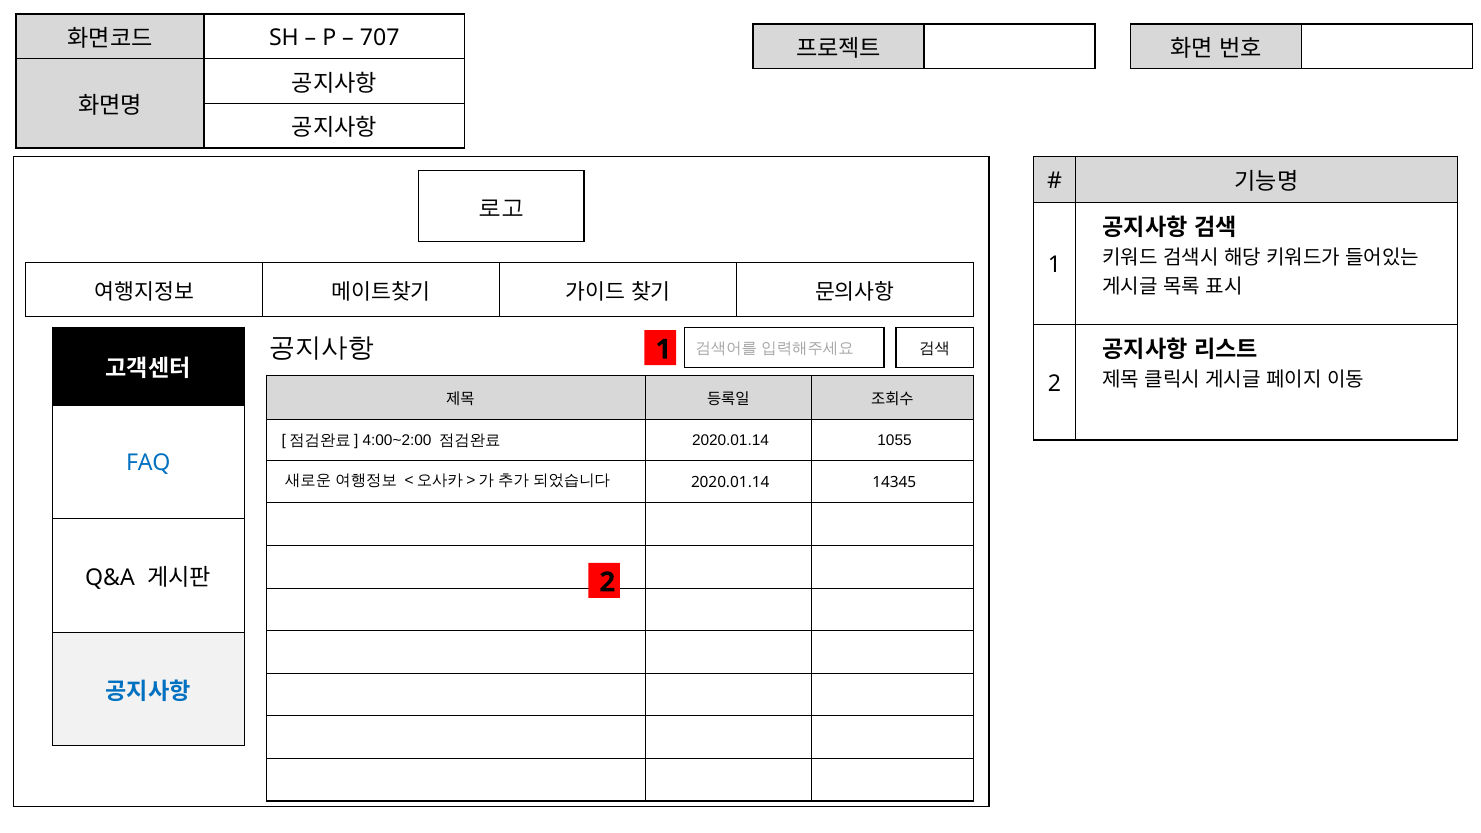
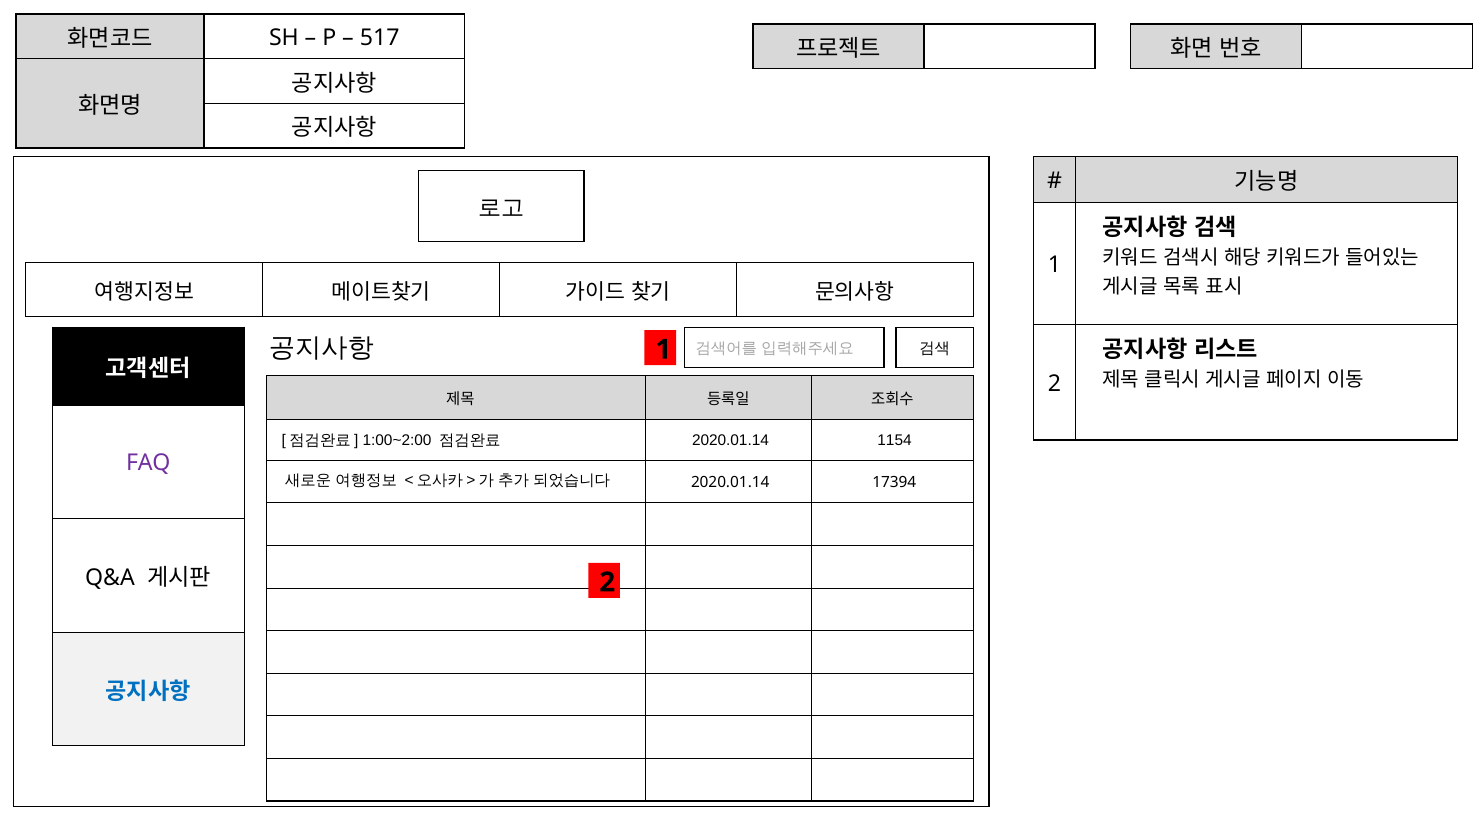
707: 707 -> 517 (380, 38)
4:00~2:00: 4:00~2:00 -> 1:00~2:00 (397, 440)
1055: 1055 -> 1154 (895, 440)
FAQ colour: blue -> purple (148, 463)
14345: 14345 -> 17394 (894, 483)
